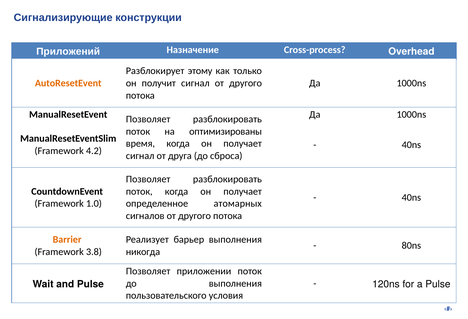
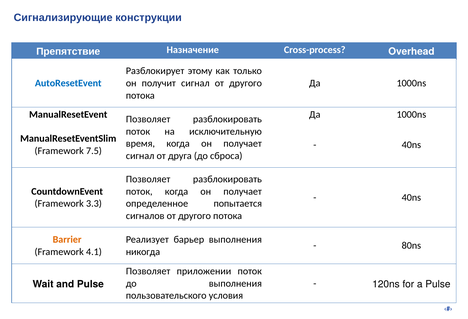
Приложений: Приложений -> Препятствие (68, 52)
AutoResetEvent colour: orange -> blue (68, 83)
оптимизированы: оптимизированы -> исключительную (225, 131)
4.2: 4.2 -> 7.5 (94, 151)
1.0: 1.0 -> 3.3 (94, 204)
атомарных: атомарных -> попытается (238, 204)
3.8: 3.8 -> 4.1 (94, 252)
